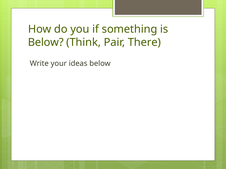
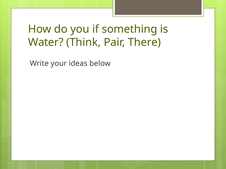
Below: Below -> Water (46, 42)
